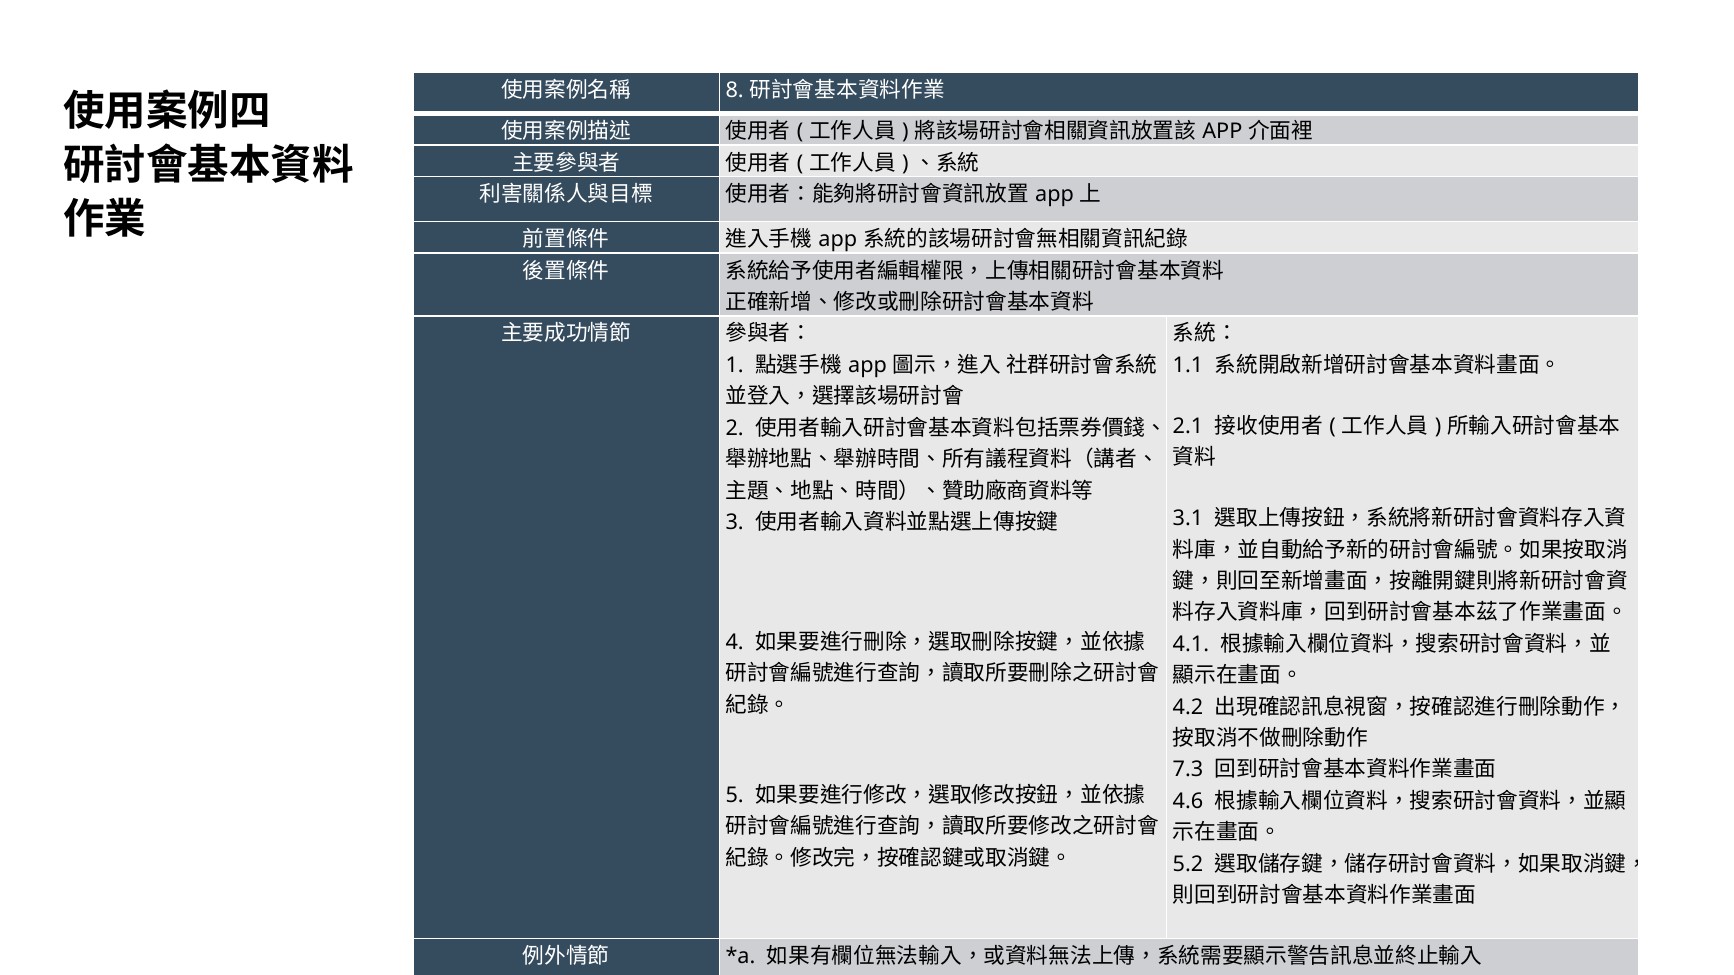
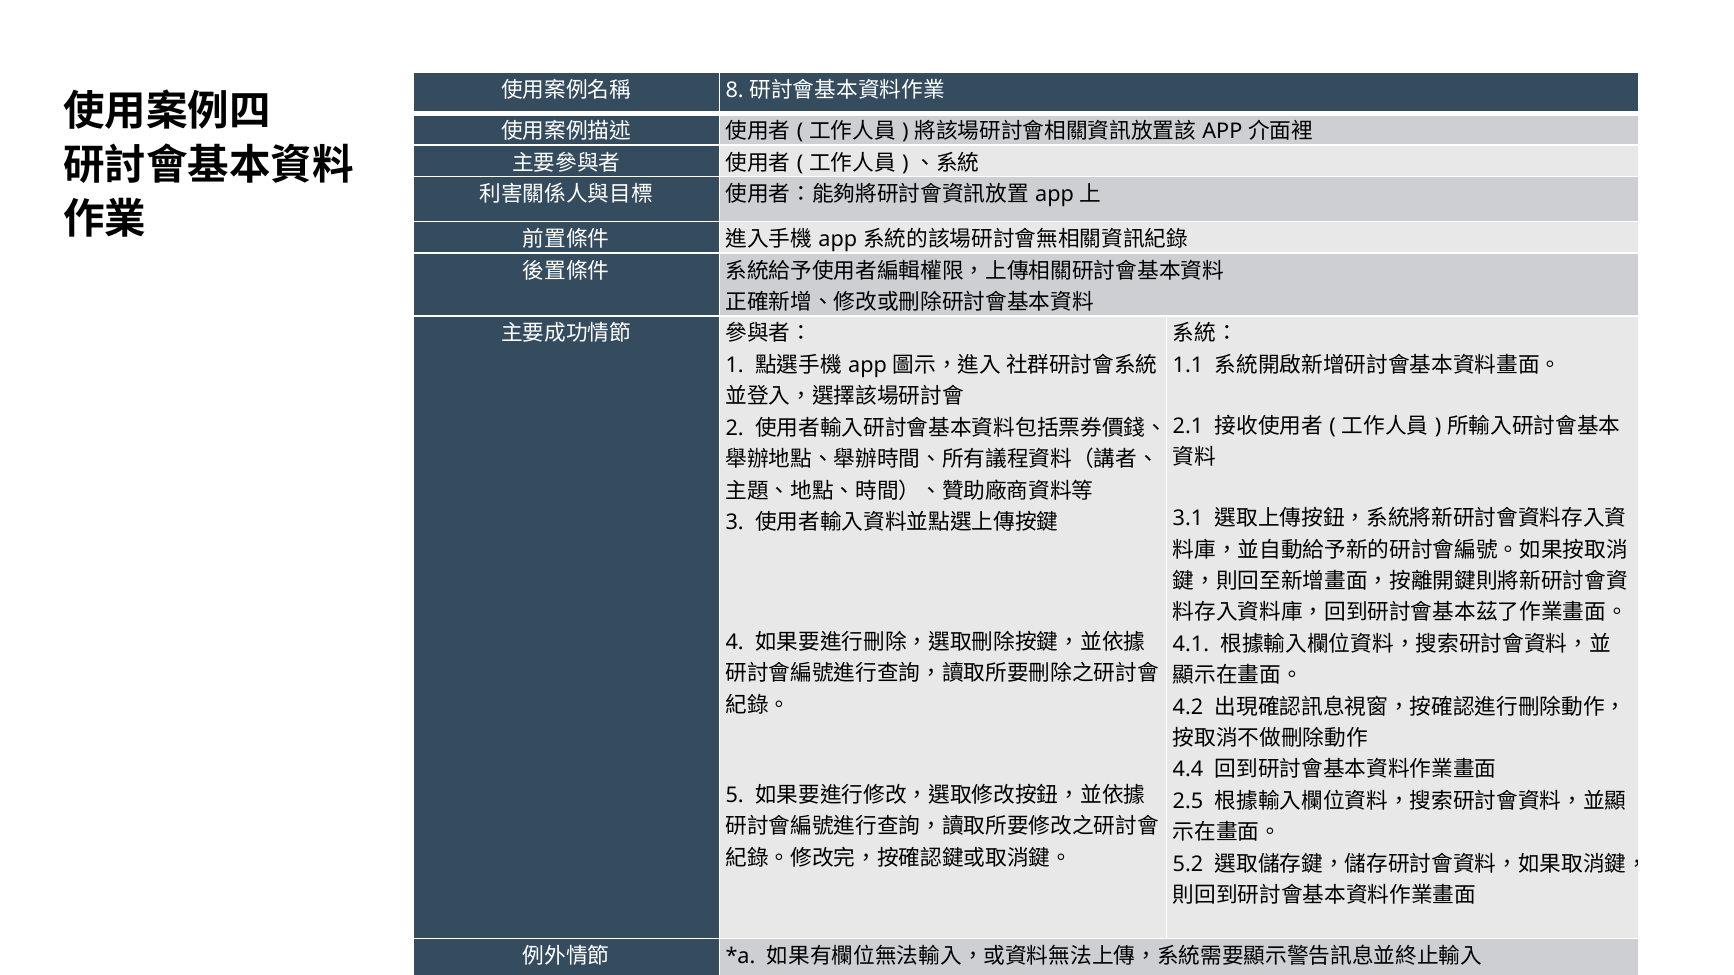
7.3: 7.3 -> 4.4 (1188, 770)
4.6: 4.6 -> 2.5 (1188, 802)
